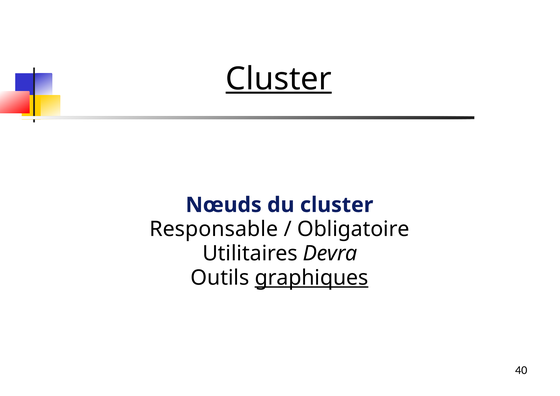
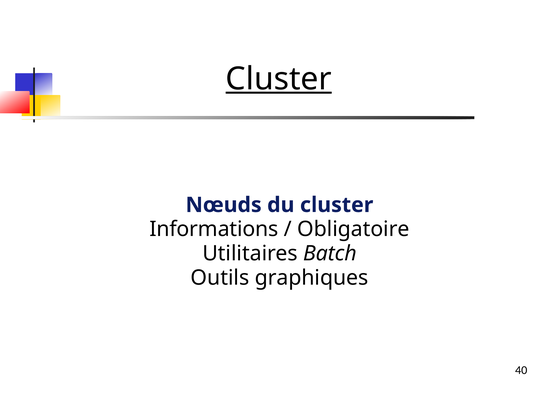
Responsable: Responsable -> Informations (214, 229)
Devra: Devra -> Batch (330, 253)
graphiques underline: present -> none (312, 278)
